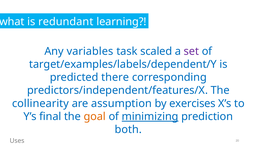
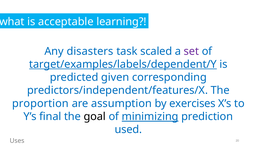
redundant: redundant -> acceptable (66, 22)
variables: variables -> disasters (90, 51)
target/examples/labels/dependent/Y underline: none -> present (123, 64)
there: there -> given (115, 77)
collinearity: collinearity -> proportion (40, 103)
goal colour: orange -> black (95, 116)
both: both -> used (128, 129)
